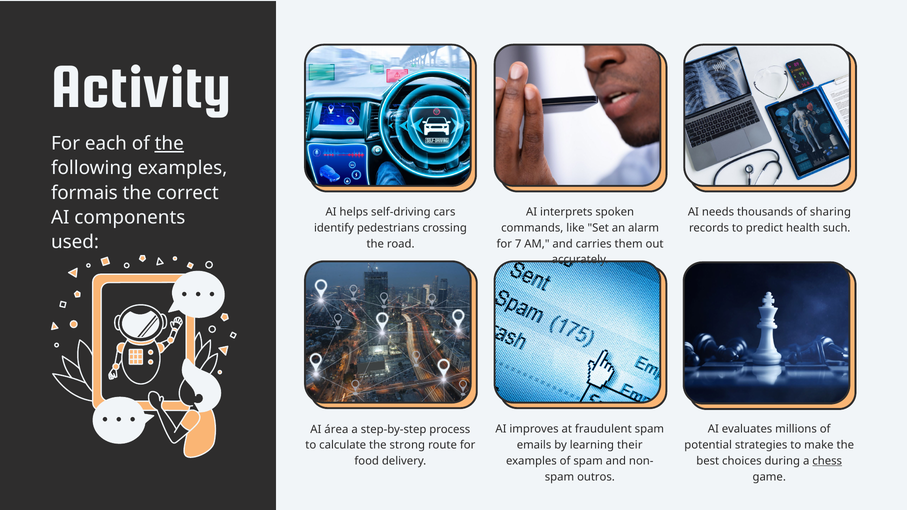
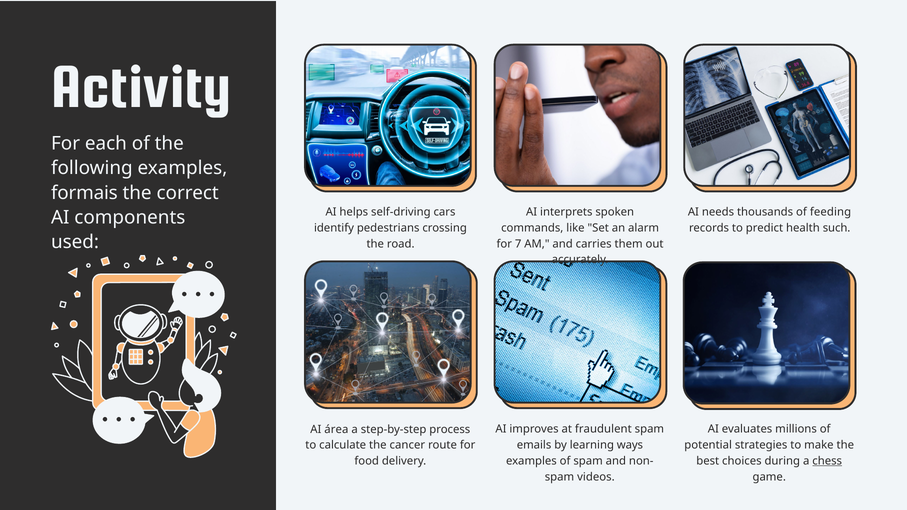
the underline: present -> none (169, 144)
sharing: sharing -> feeding (831, 212)
strong: strong -> cancer (407, 445)
their: their -> ways (630, 445)
outros: outros -> videos (596, 477)
